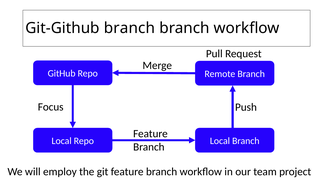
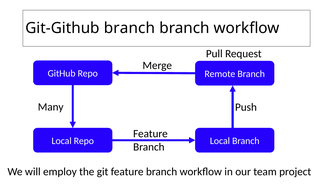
Focus: Focus -> Many (51, 107)
